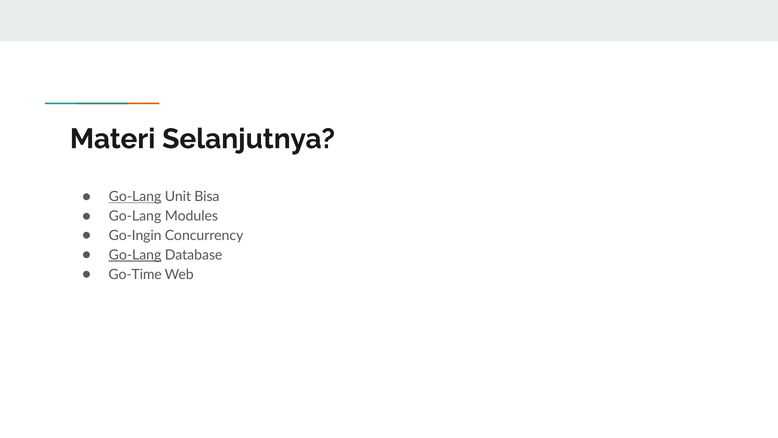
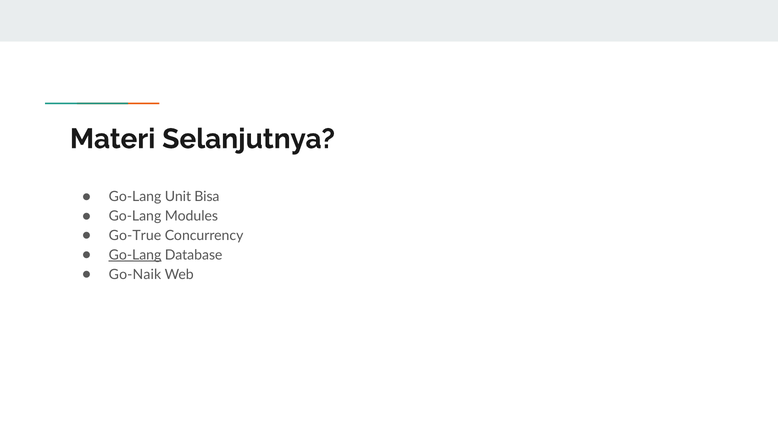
Go-Lang underline: present -> none (135, 197)
Go-Ingin: Go-Ingin -> Go-True (135, 235)
Go-Time: Go-Time -> Go-Naik (135, 274)
